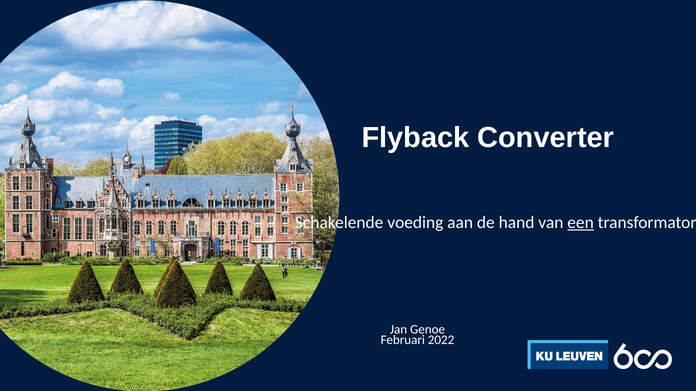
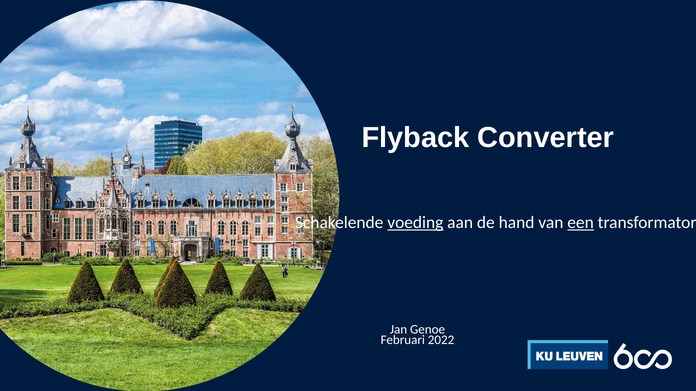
voeding underline: none -> present (415, 223)
